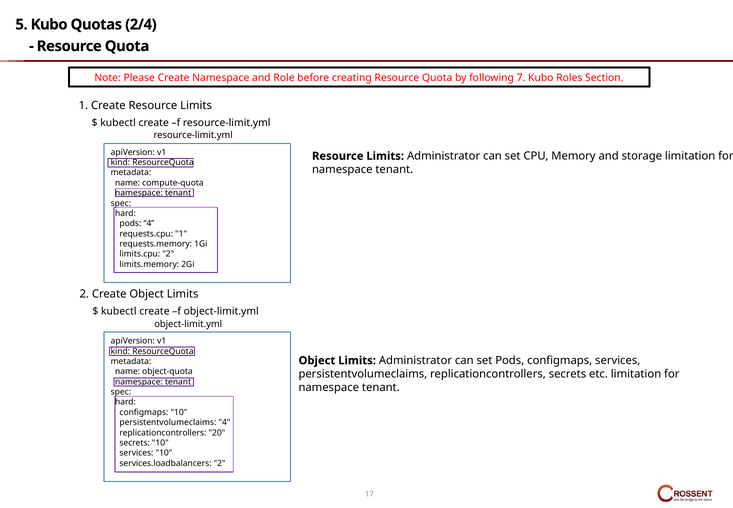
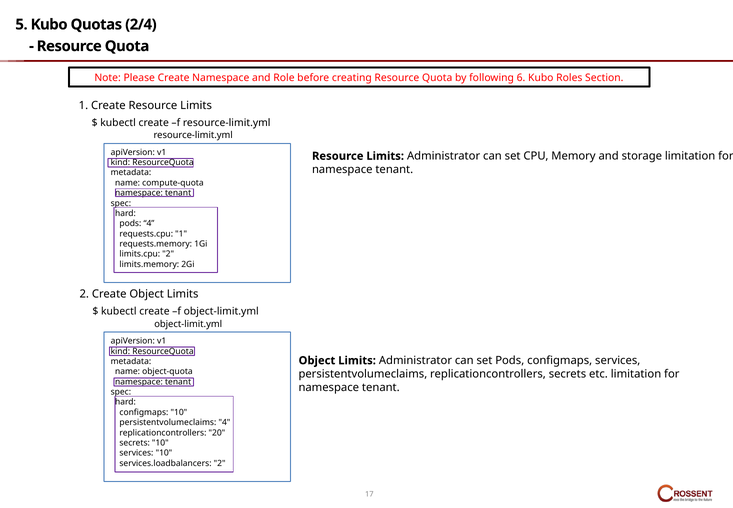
7: 7 -> 6 (521, 78)
